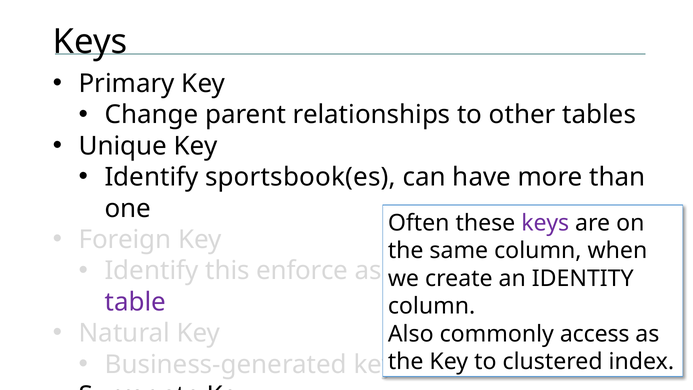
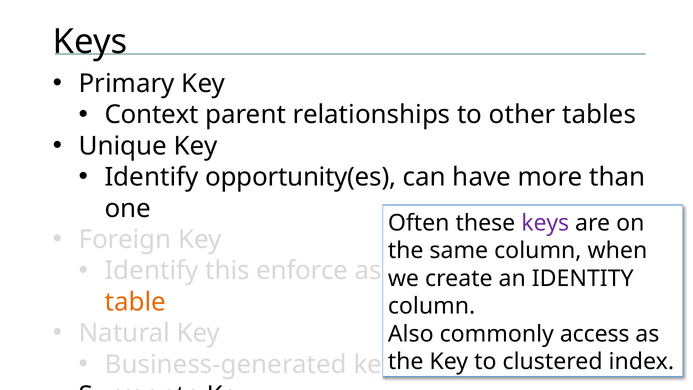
Change: Change -> Context (152, 115)
sportsbook(es: sportsbook(es -> opportunity(es (301, 177)
table colour: purple -> orange (135, 302)
